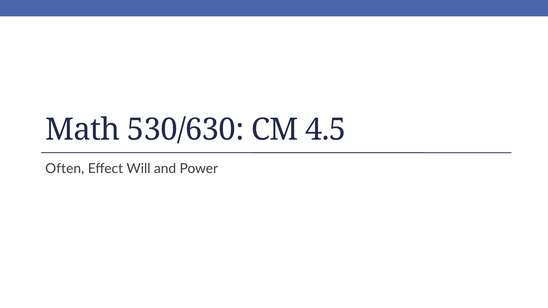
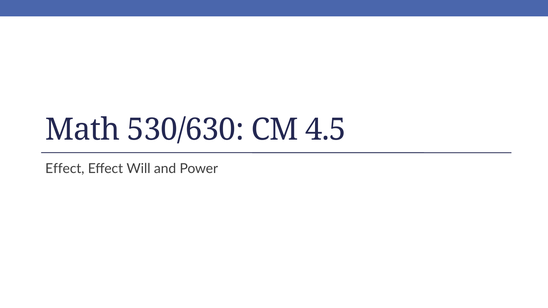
Often: Often -> Effect (65, 169)
